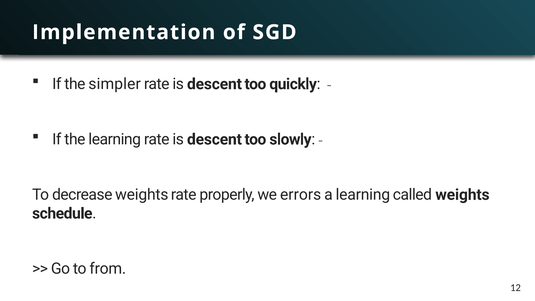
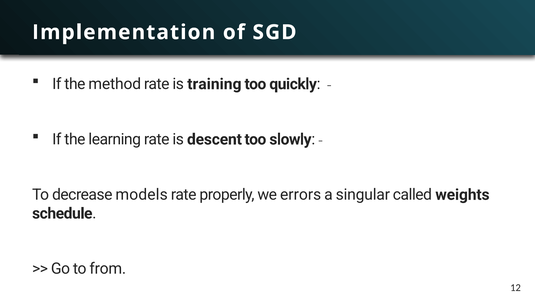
simpler: simpler -> method (115, 84)
descent: descent -> training (214, 84)
decrease weights: weights -> models (142, 195)
a learning: learning -> singular (363, 195)
